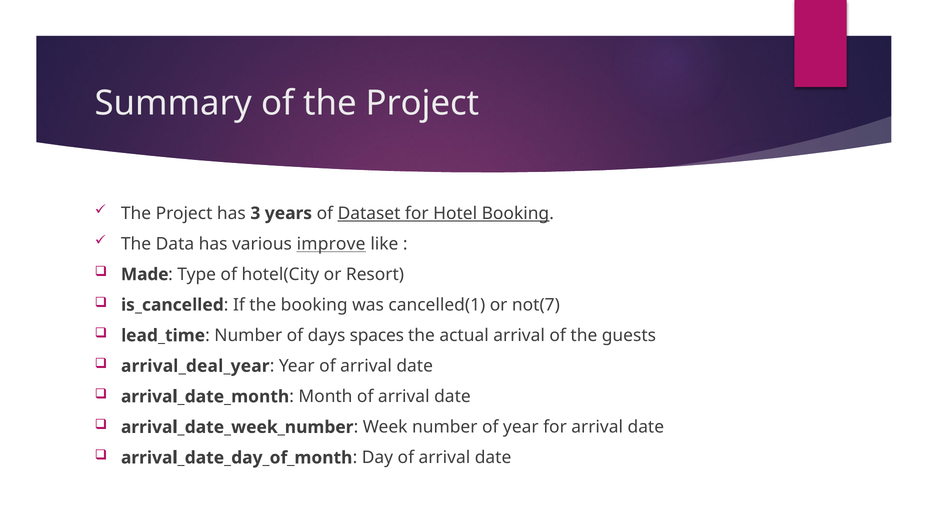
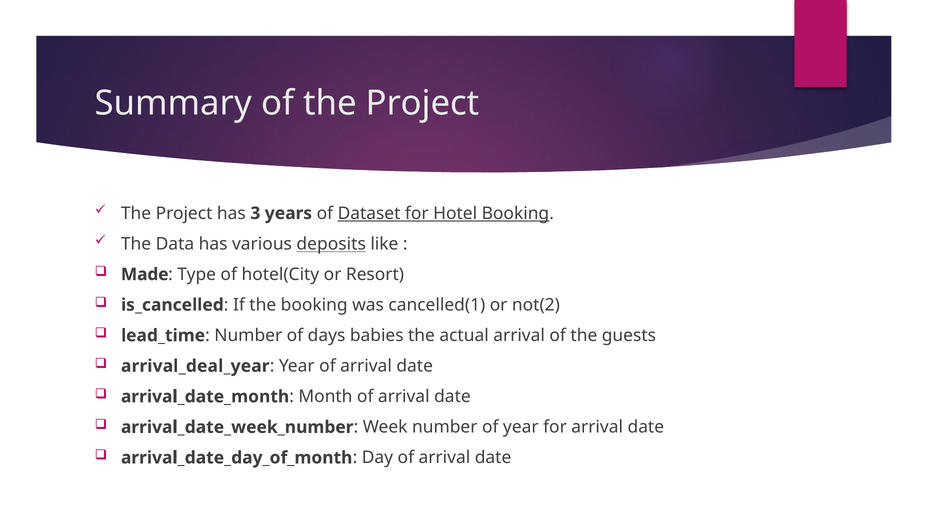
improve: improve -> deposits (331, 244)
not(7: not(7 -> not(2 (536, 305)
spaces: spaces -> babies (377, 336)
